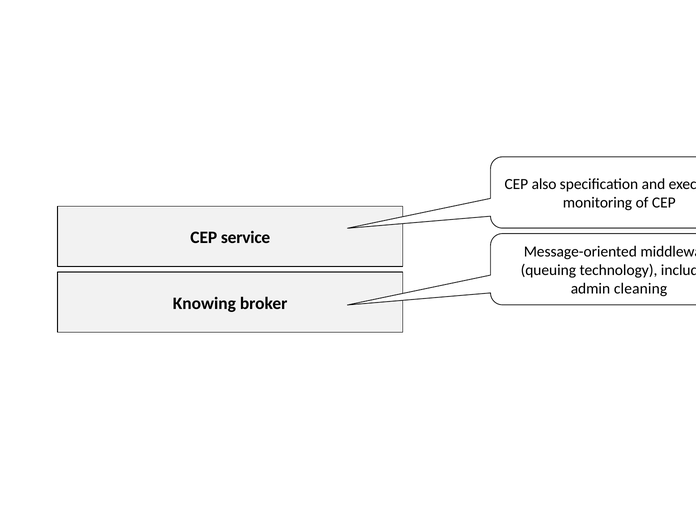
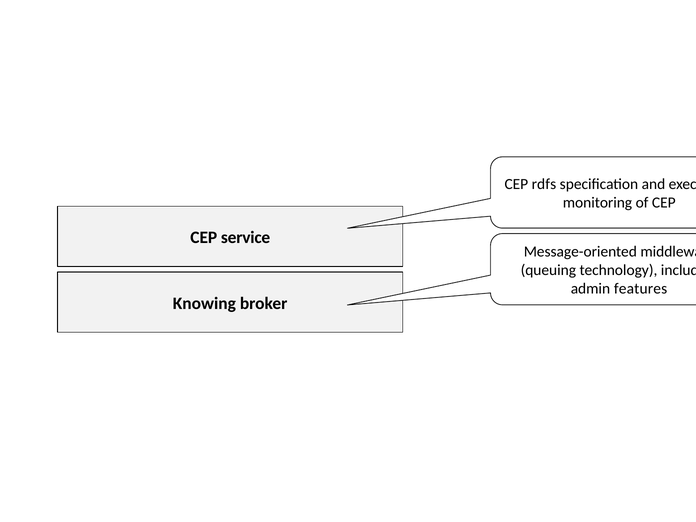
also: also -> rdfs (544, 184)
cleaning: cleaning -> features (641, 289)
